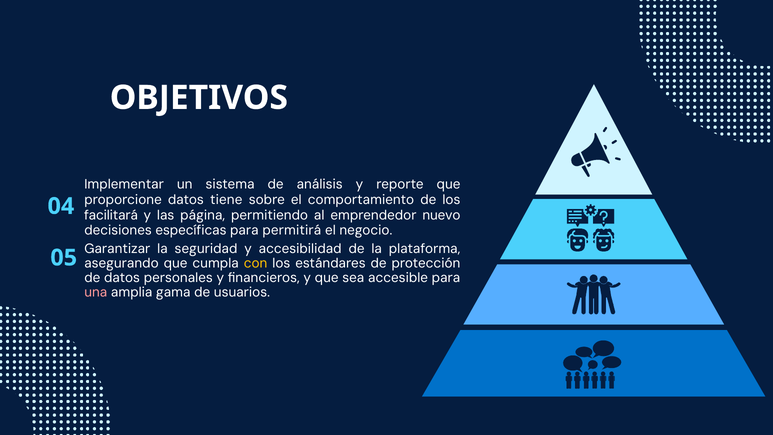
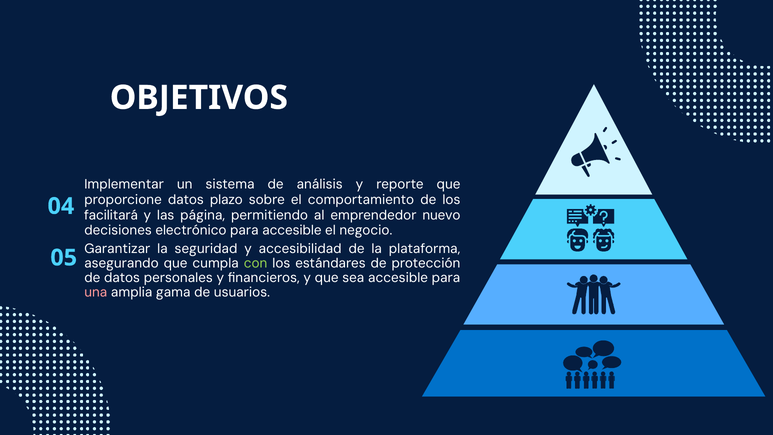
tiene: tiene -> plazo (226, 200)
específicas: específicas -> electrónico (191, 230)
para permitirá: permitirá -> accesible (292, 230)
con colour: yellow -> light green (256, 263)
